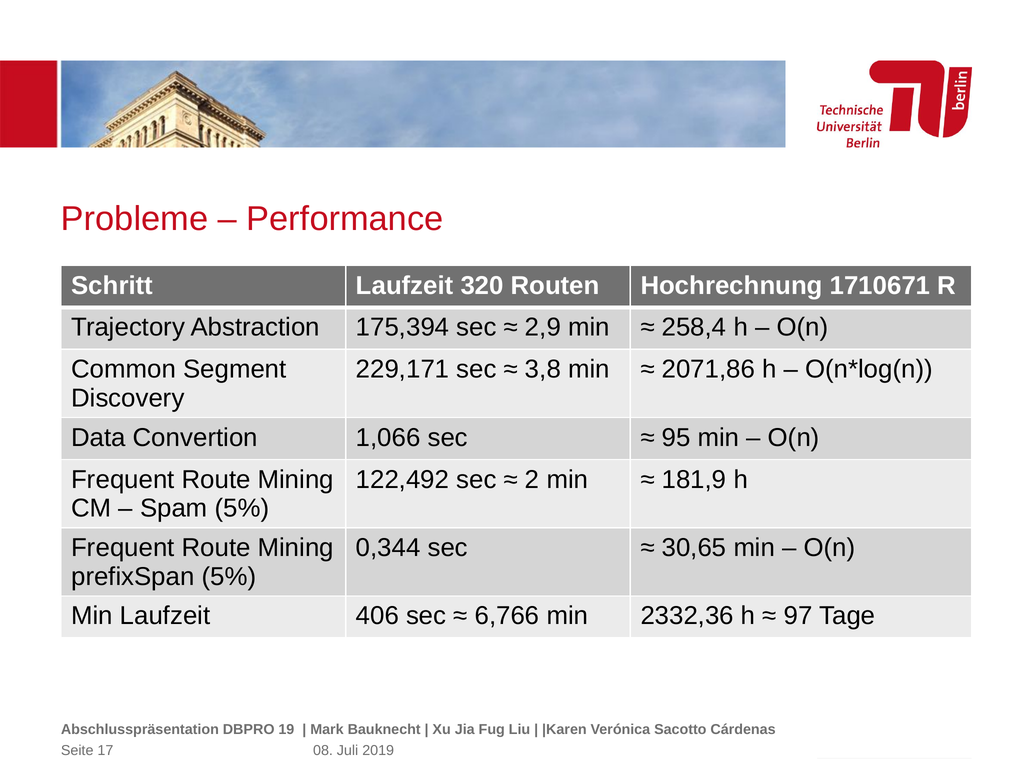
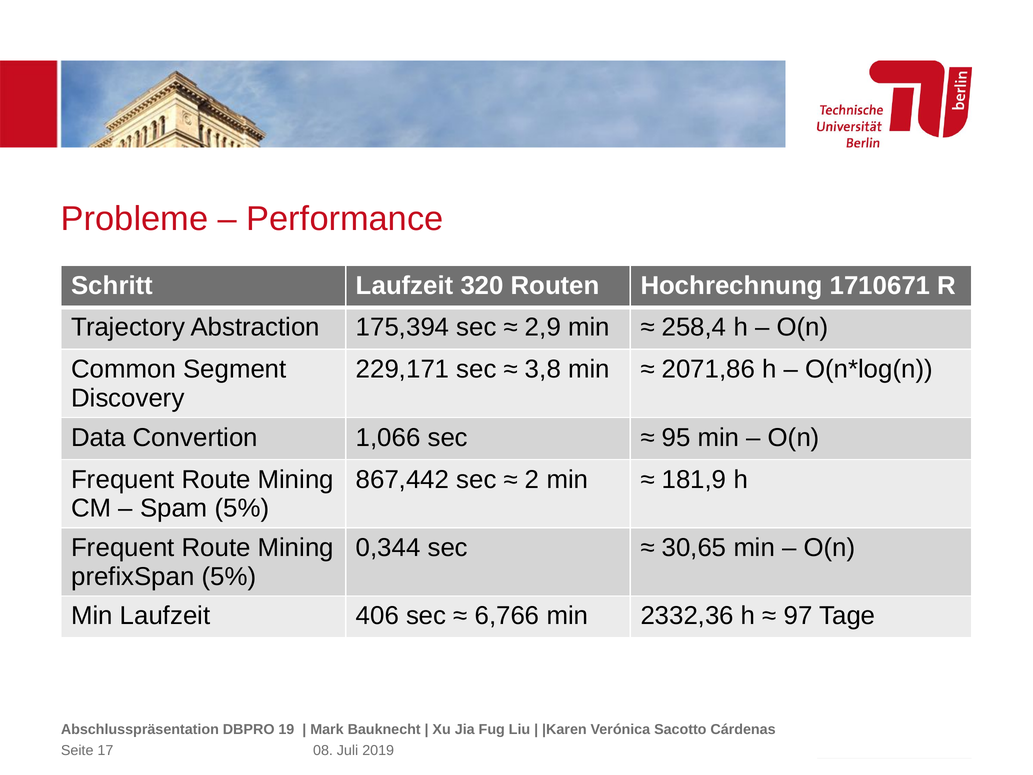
122,492: 122,492 -> 867,442 (403, 479)
